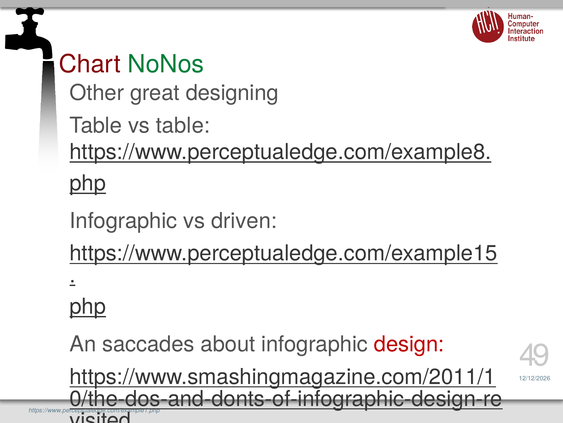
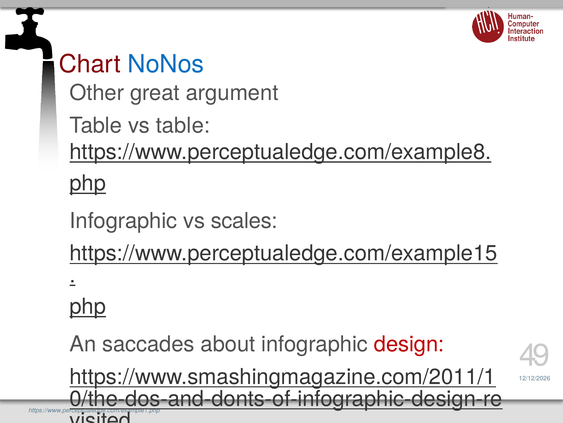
NoNos colour: green -> blue (166, 64)
designing: designing -> argument (232, 93)
driven: driven -> scales (244, 220)
